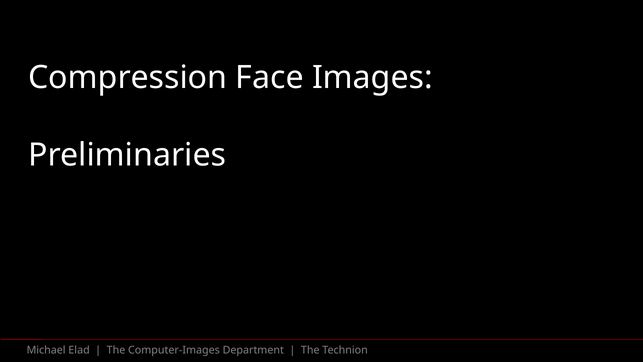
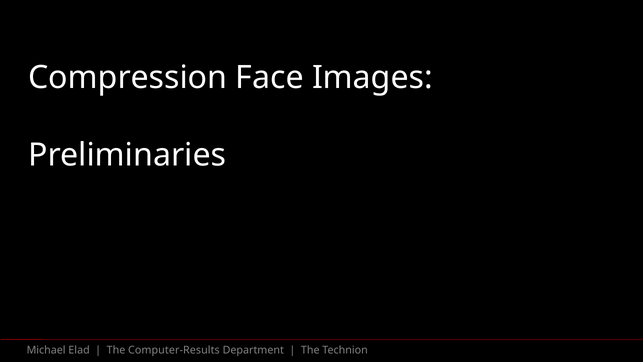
Computer-Images: Computer-Images -> Computer-Results (174, 350)
